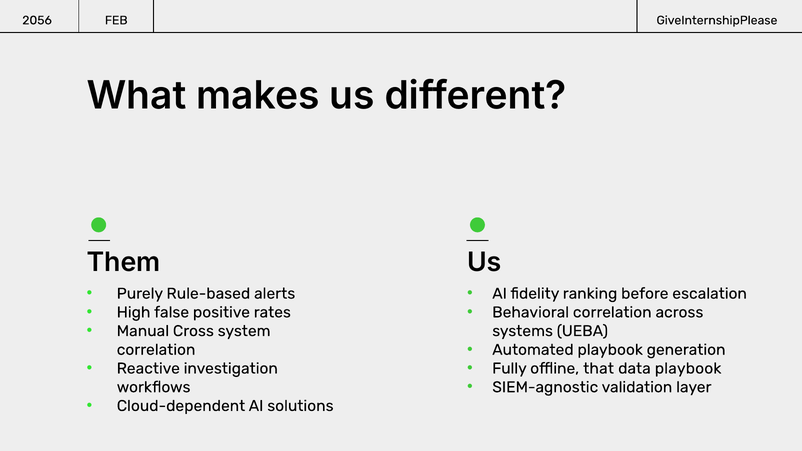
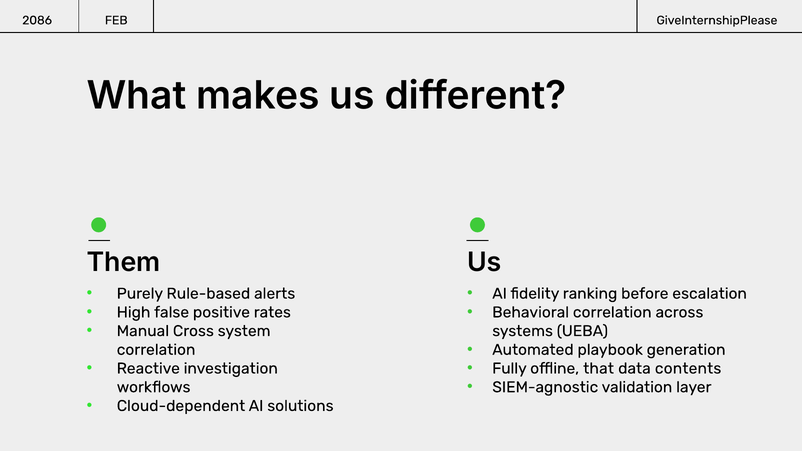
2056: 2056 -> 2086 (37, 20)
data playbook: playbook -> contents (688, 369)
